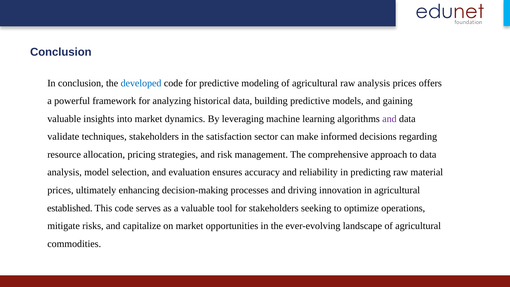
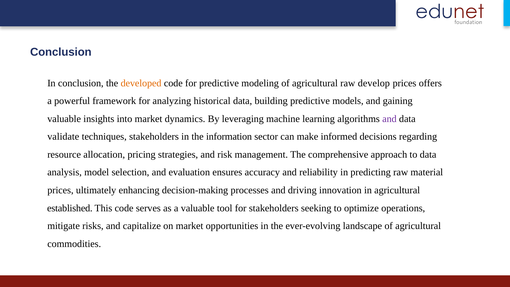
developed colour: blue -> orange (141, 83)
raw analysis: analysis -> develop (374, 83)
satisfaction: satisfaction -> information (229, 137)
